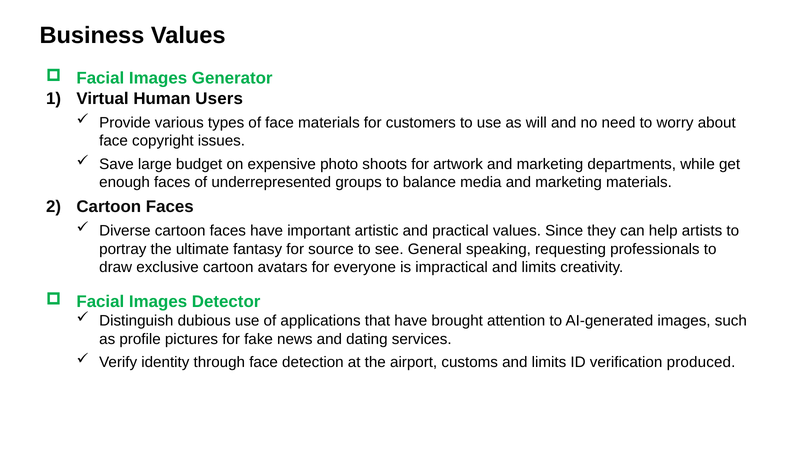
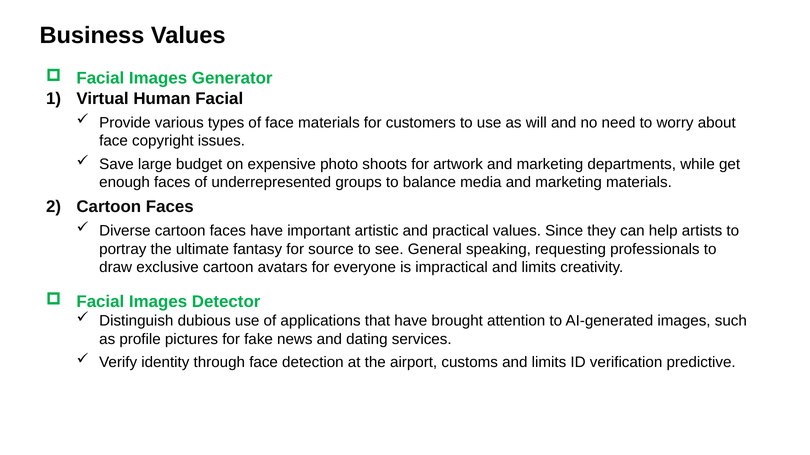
Human Users: Users -> Facial (219, 99)
produced: produced -> predictive (701, 363)
